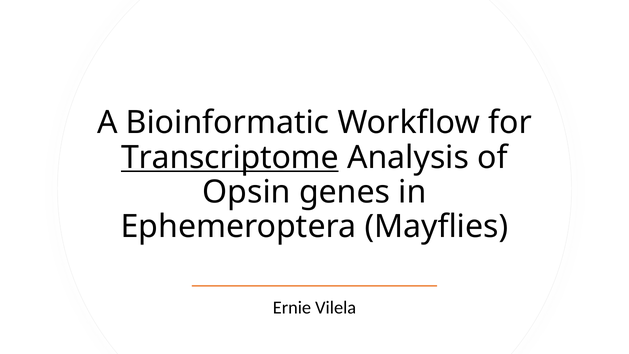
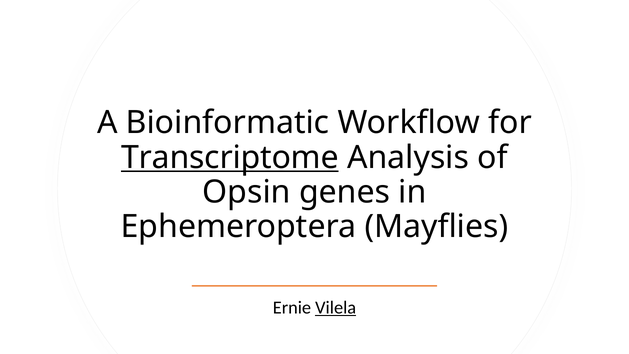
Vilela underline: none -> present (336, 307)
